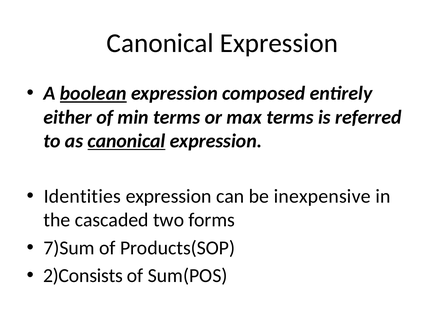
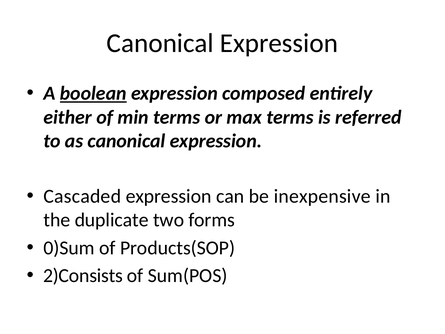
canonical underline: present -> none (127, 141)
Identities: Identities -> Cascaded (82, 196)
cascaded: cascaded -> duplicate (112, 220)
7)Sum: 7)Sum -> 0)Sum (69, 248)
